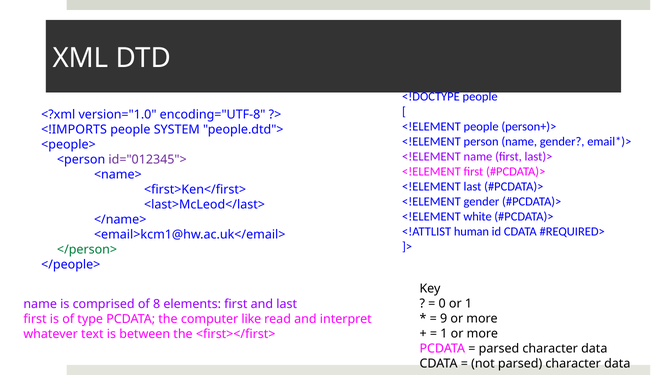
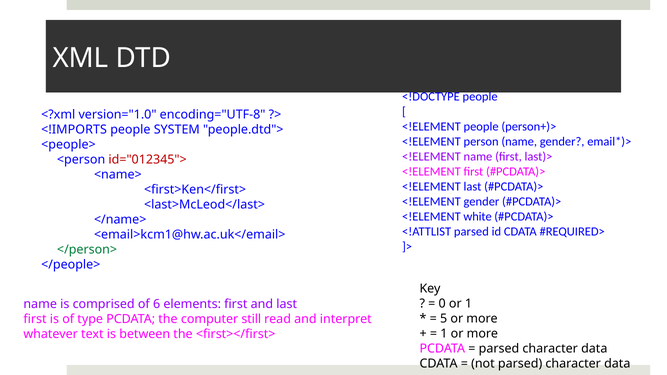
id="012345"> colour: purple -> red (148, 160)
<!ATTLIST human: human -> parsed (471, 232)
8: 8 -> 6 (157, 304)
9: 9 -> 5 (444, 319)
like: like -> still (251, 319)
